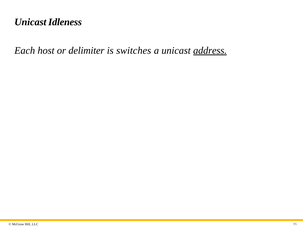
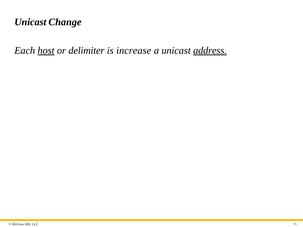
Idleness: Idleness -> Change (65, 22)
host underline: none -> present (46, 51)
switches: switches -> increase (134, 51)
